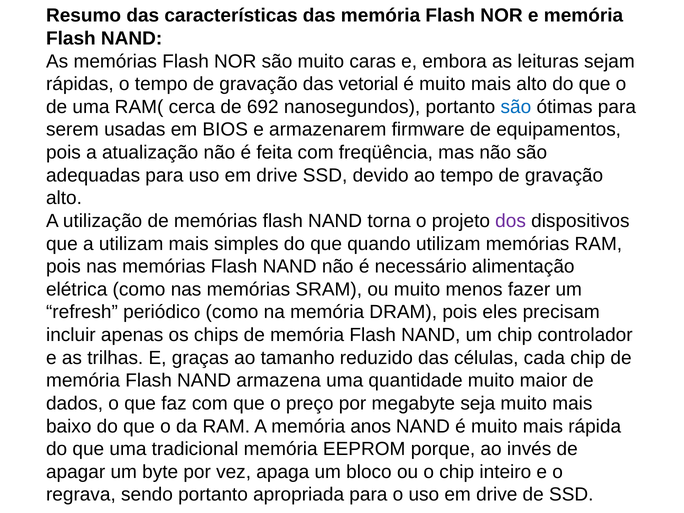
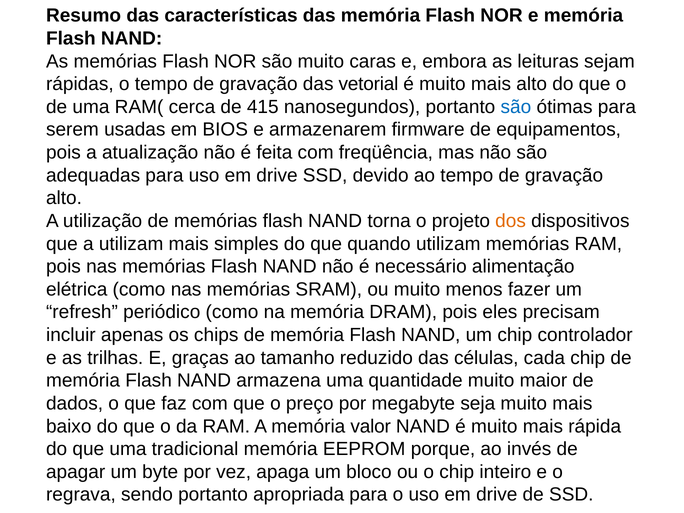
692: 692 -> 415 (263, 107)
dos colour: purple -> orange (511, 221)
anos: anos -> valor (371, 426)
